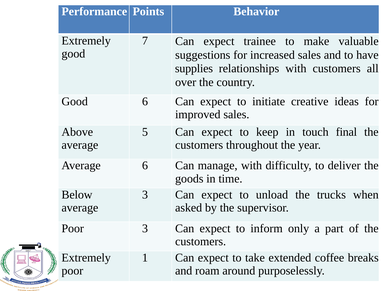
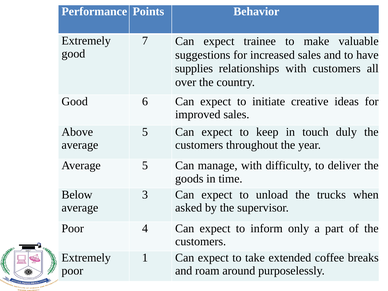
final: final -> duly (346, 132)
6: 6 -> 5 (145, 165)
Poor 3: 3 -> 4 (145, 228)
